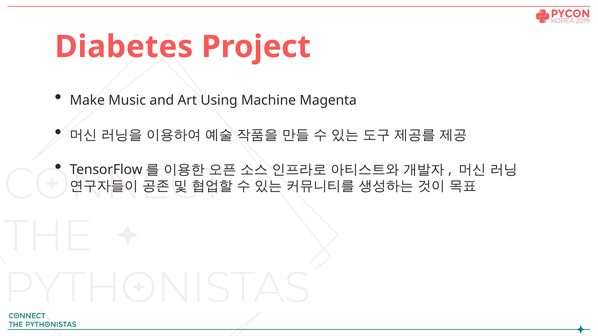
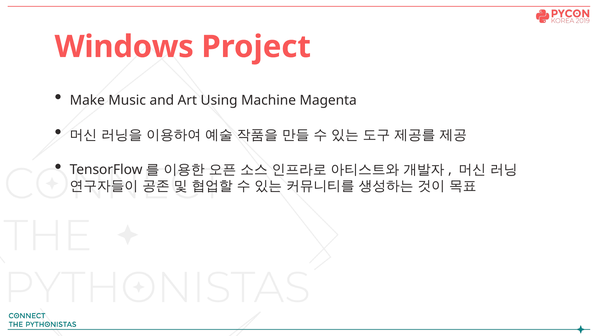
Diabetes: Diabetes -> Windows (124, 47)
